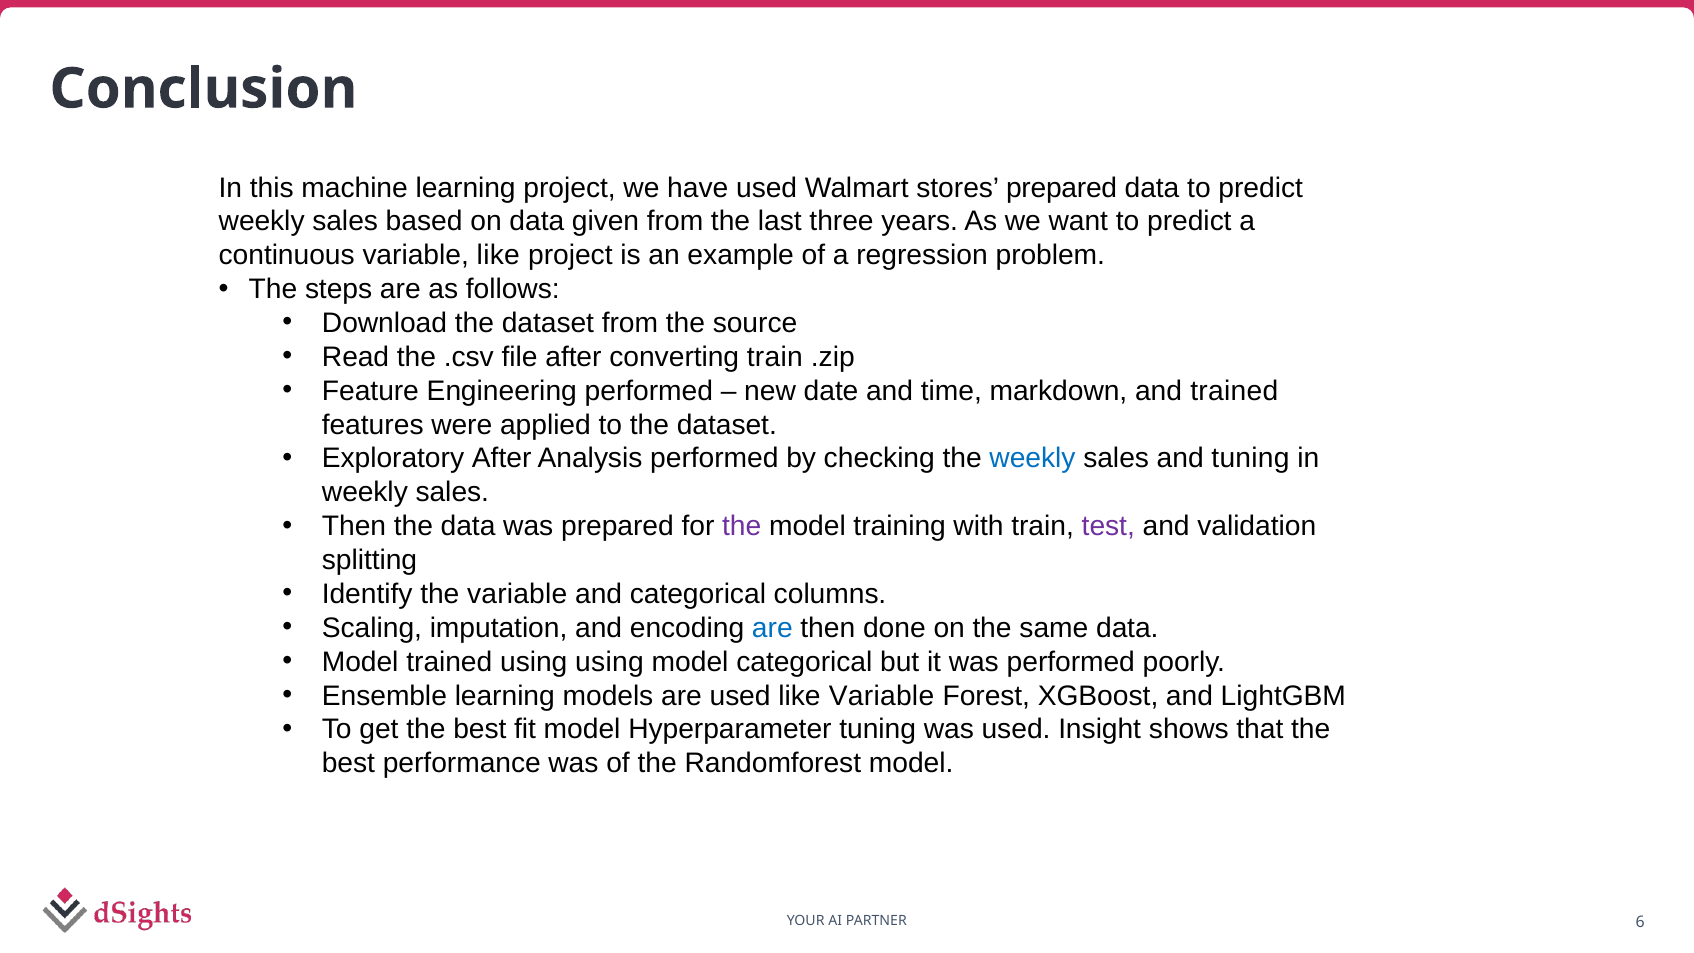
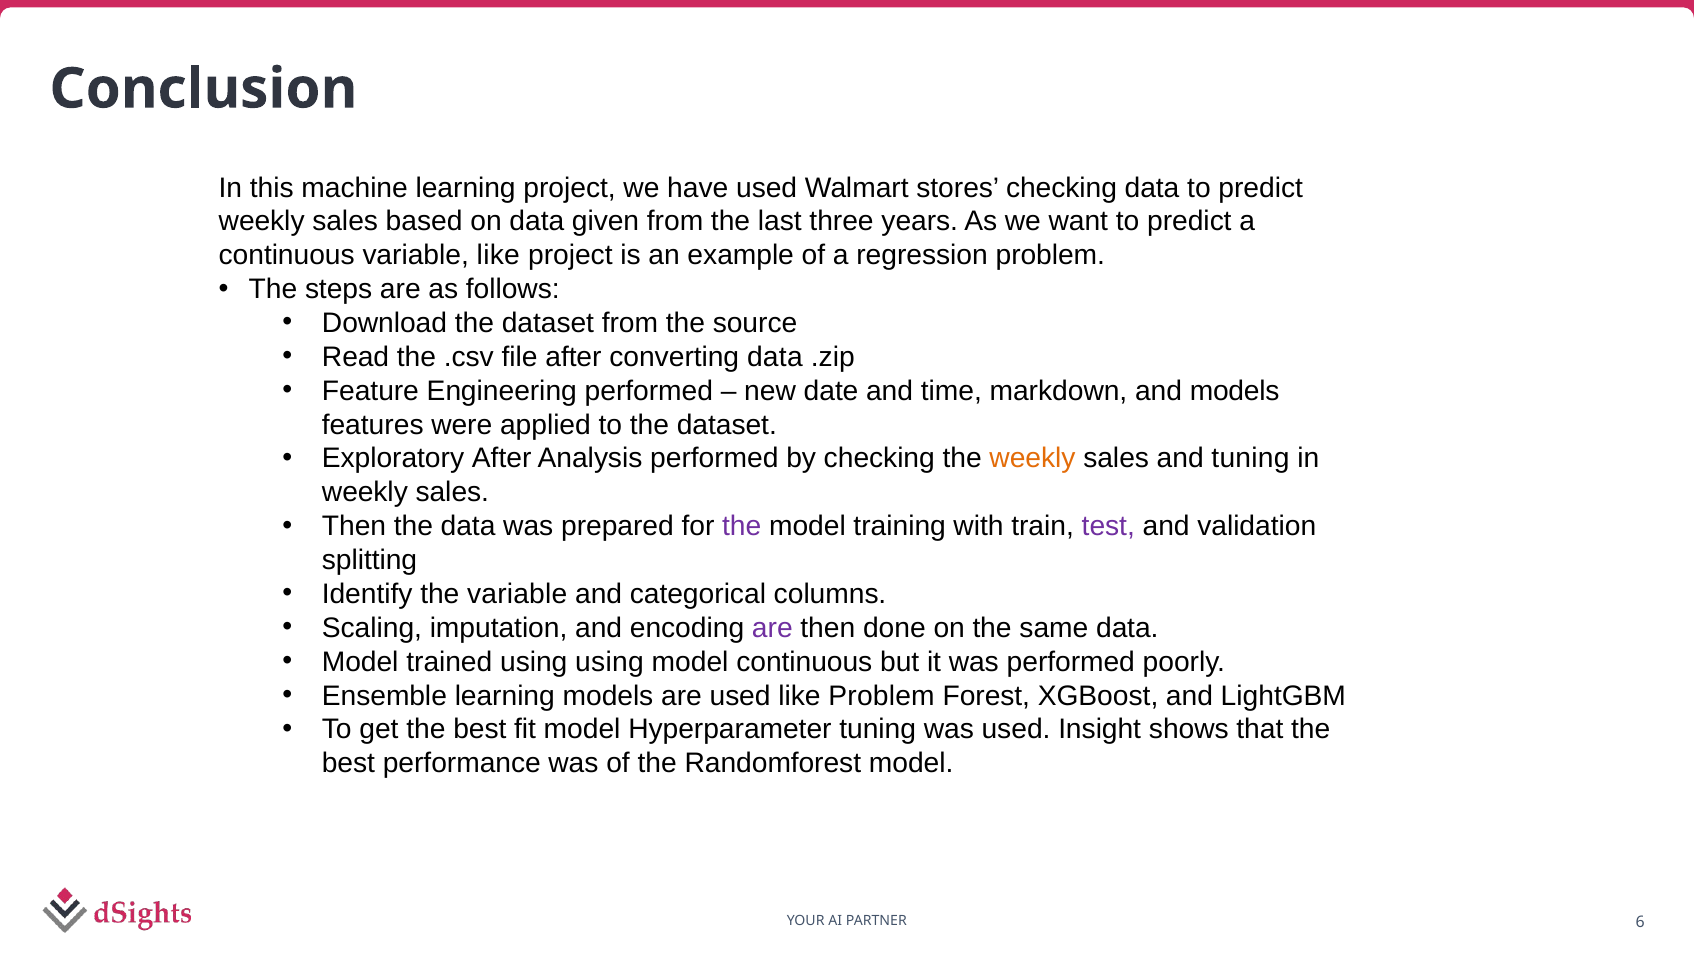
stores prepared: prepared -> checking (1061, 188)
converting train: train -> data (775, 357)
and trained: trained -> models (1235, 391)
weekly colour: blue -> orange (1032, 459)
are colour: blue -> purple (772, 628)
model categorical: categorical -> continuous (804, 662)
like Variable: Variable -> Problem (882, 696)
